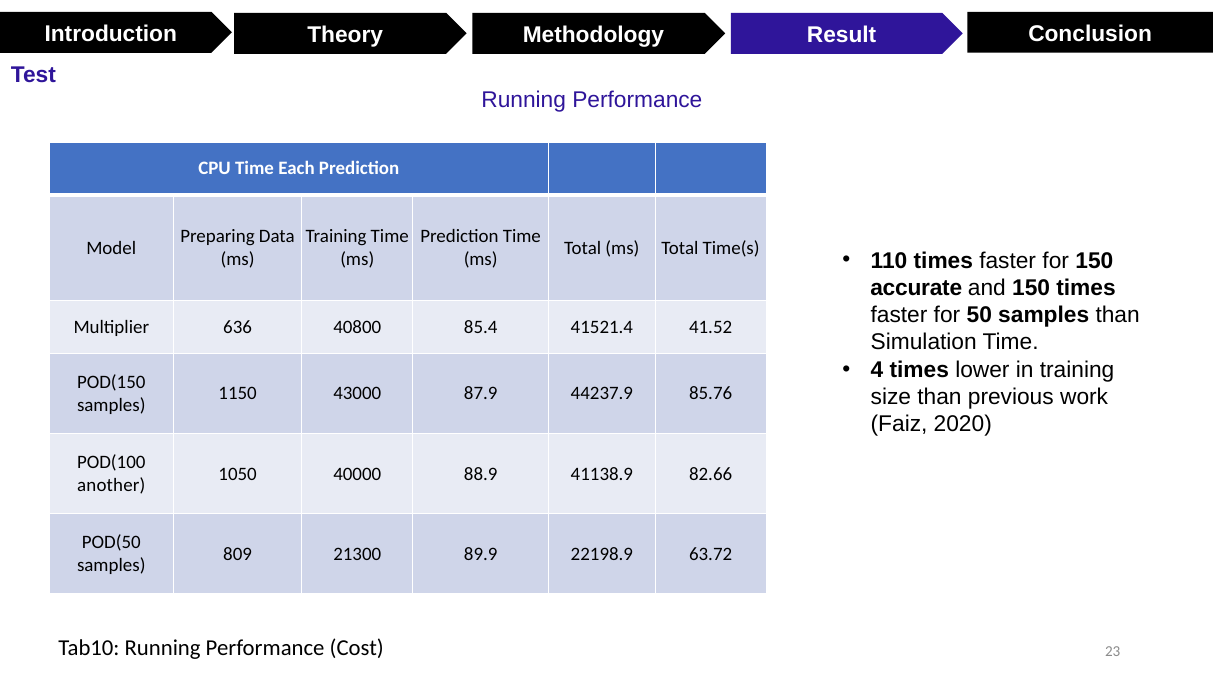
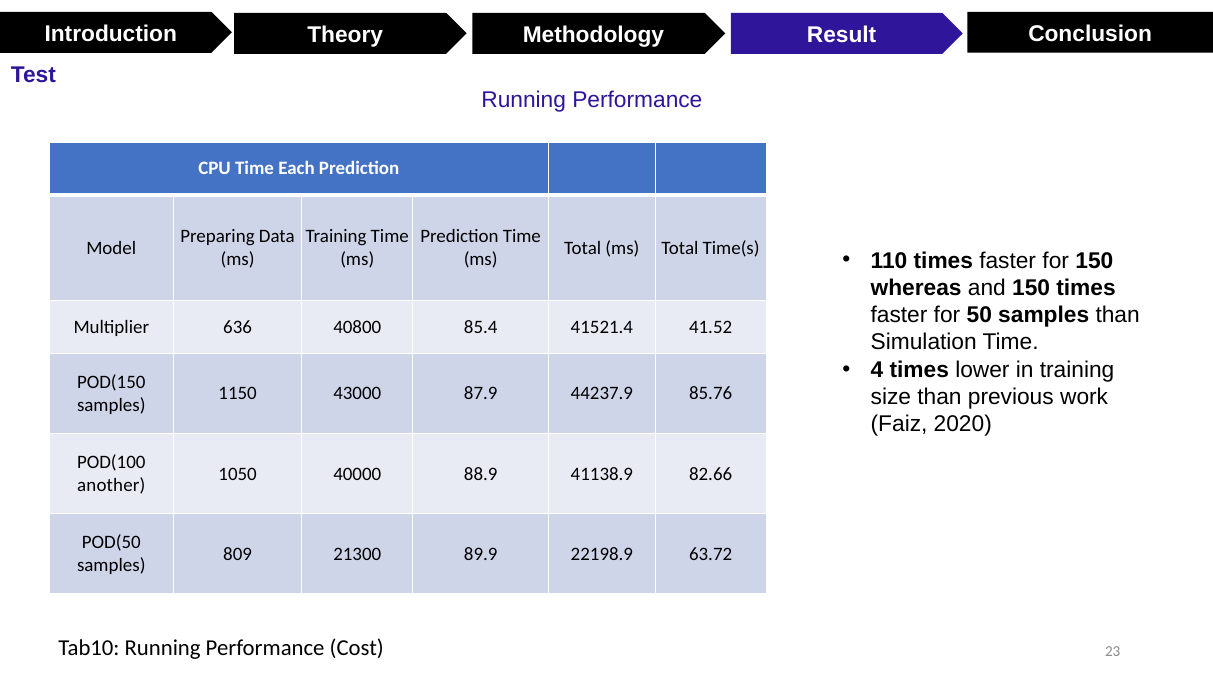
accurate: accurate -> whereas (916, 288)
